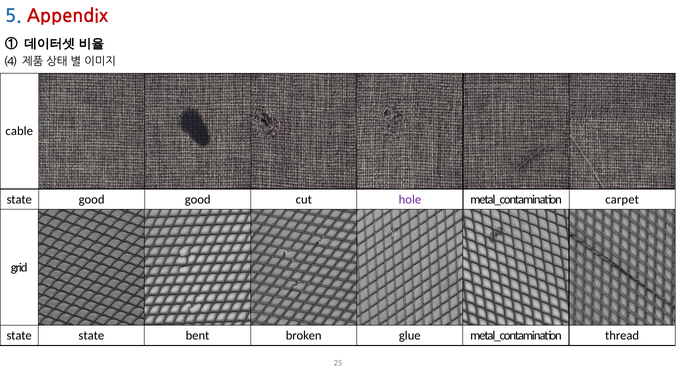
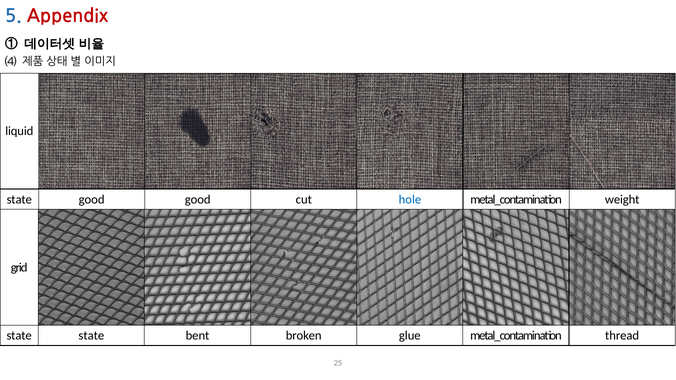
cable: cable -> liquid (19, 131)
hole colour: purple -> blue (410, 200)
carpet: carpet -> weight (622, 200)
